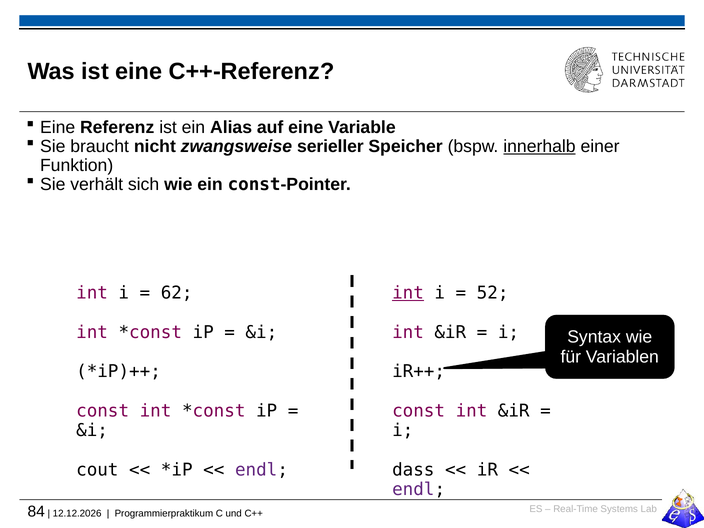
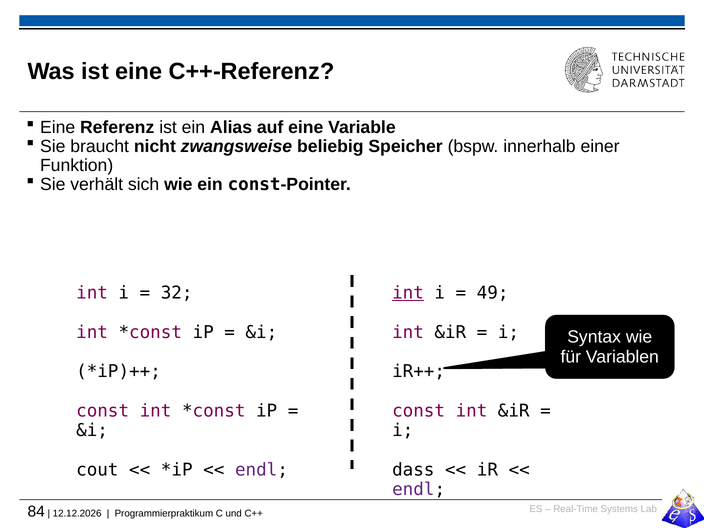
serieller: serieller -> beliebig (330, 146)
innerhalb underline: present -> none (539, 146)
62: 62 -> 32 (177, 293)
52: 52 -> 49 (493, 293)
